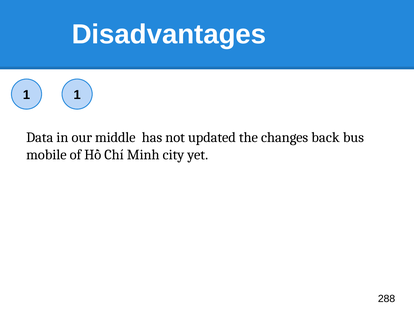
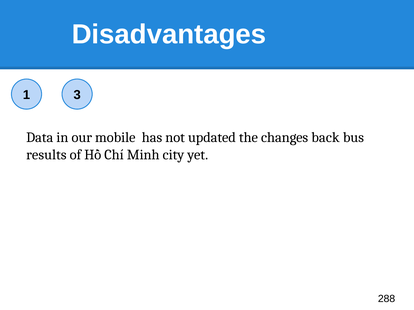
1 1: 1 -> 3 (77, 95)
middle: middle -> mobile (115, 138)
mobile: mobile -> results (46, 155)
